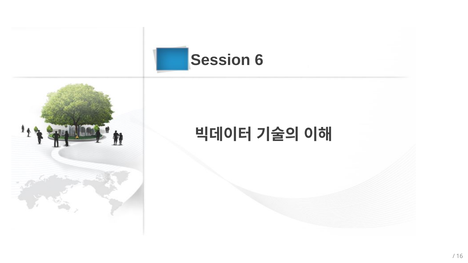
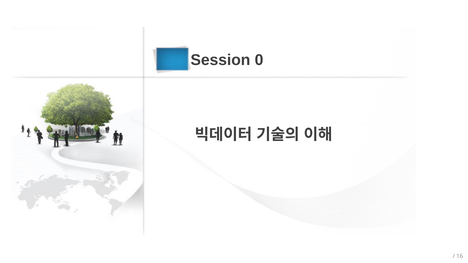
6: 6 -> 0 (259, 60)
